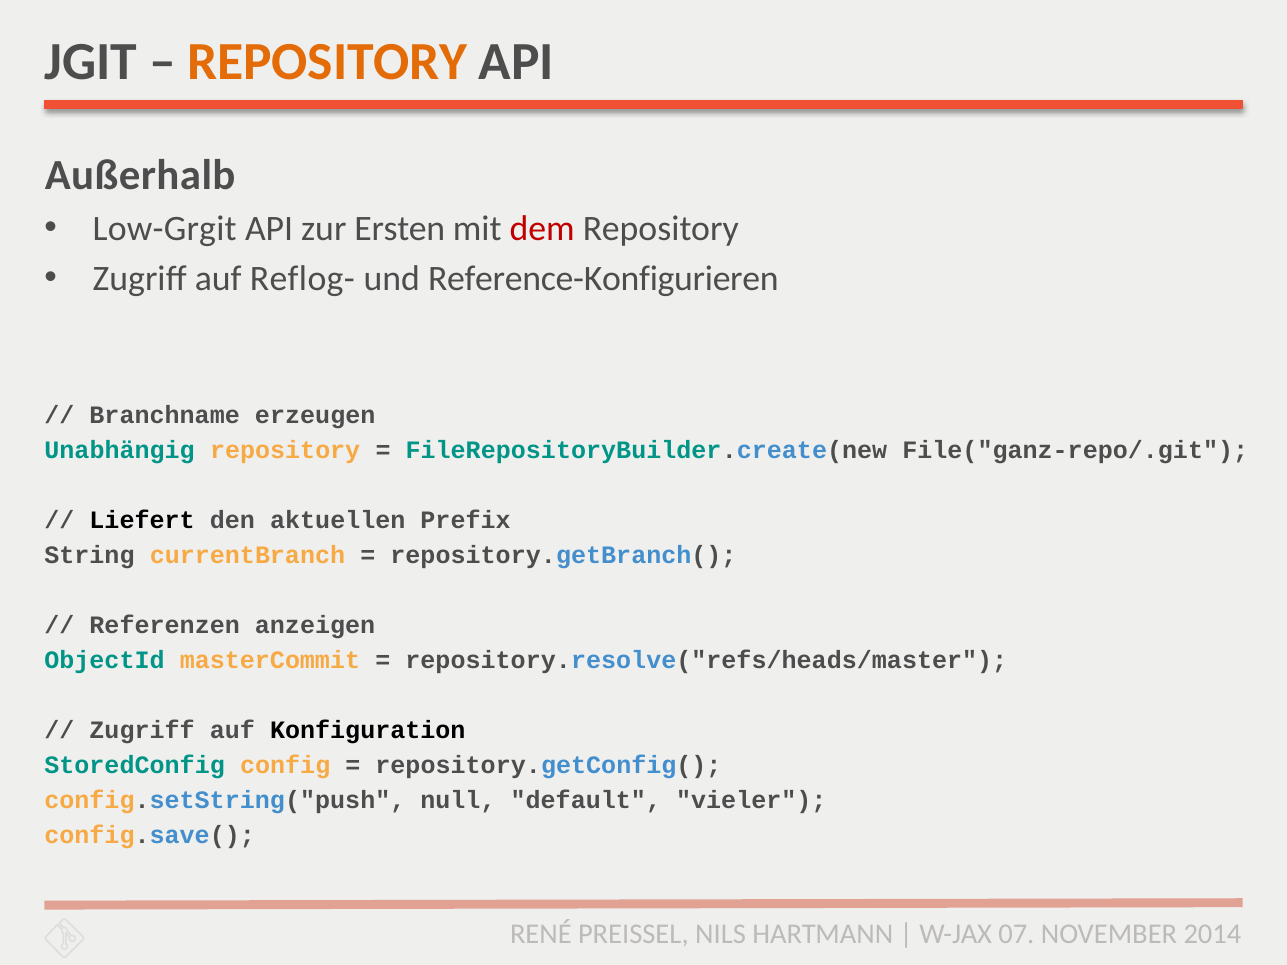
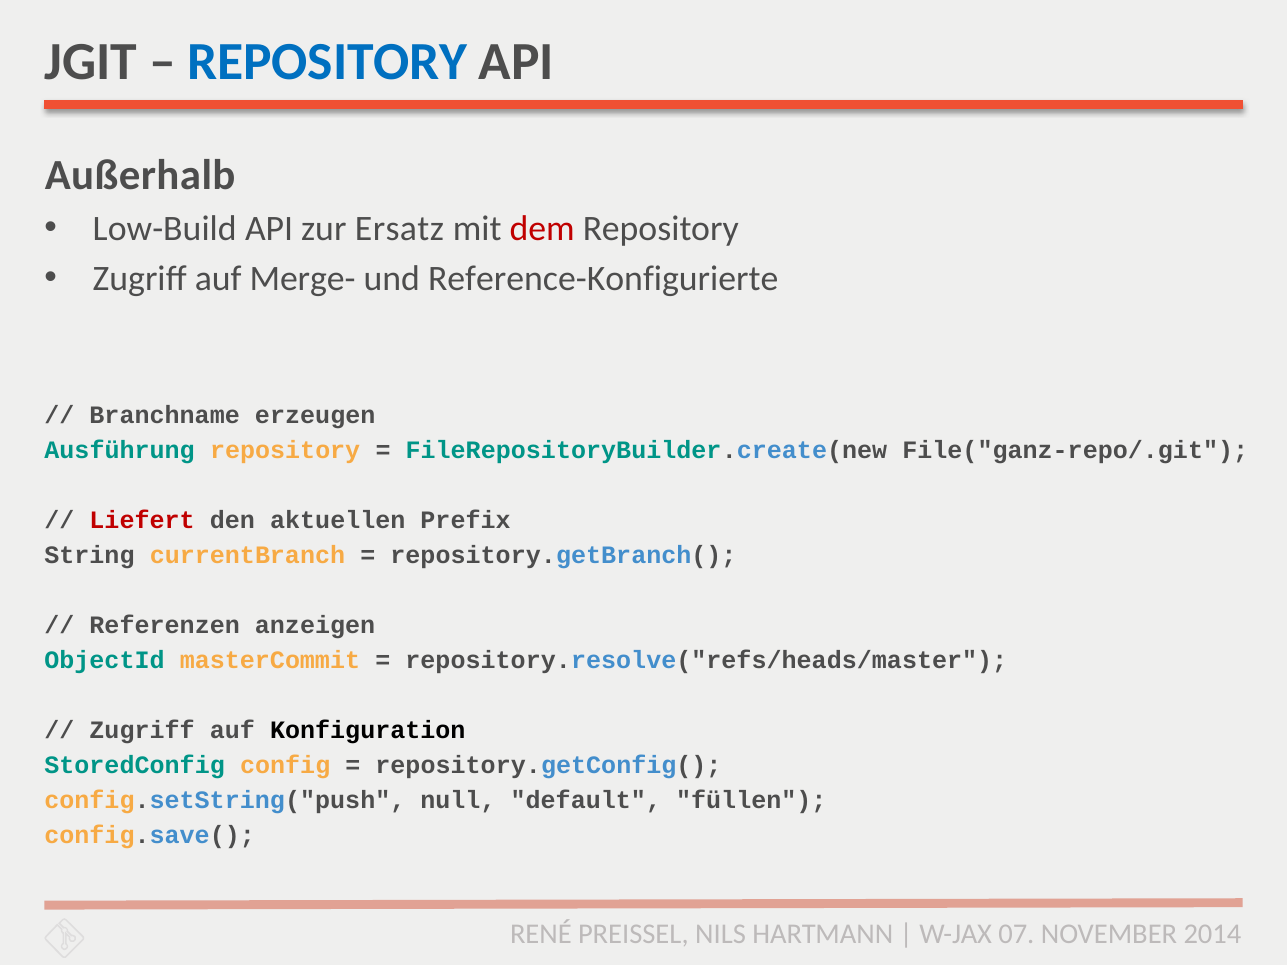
REPOSITORY colour: orange -> blue (327, 62)
Low-Grgit: Low-Grgit -> Low-Build (165, 229)
Ersten: Ersten -> Ersatz (399, 229)
Reflog-: Reflog- -> Merge- (303, 279)
Reference-Konfigurieren: Reference-Konfigurieren -> Reference-Konfigurierte (603, 279)
Unabhängig: Unabhängig -> Ausführung (120, 450)
Liefert colour: black -> red (142, 520)
vieler: vieler -> füllen (751, 801)
